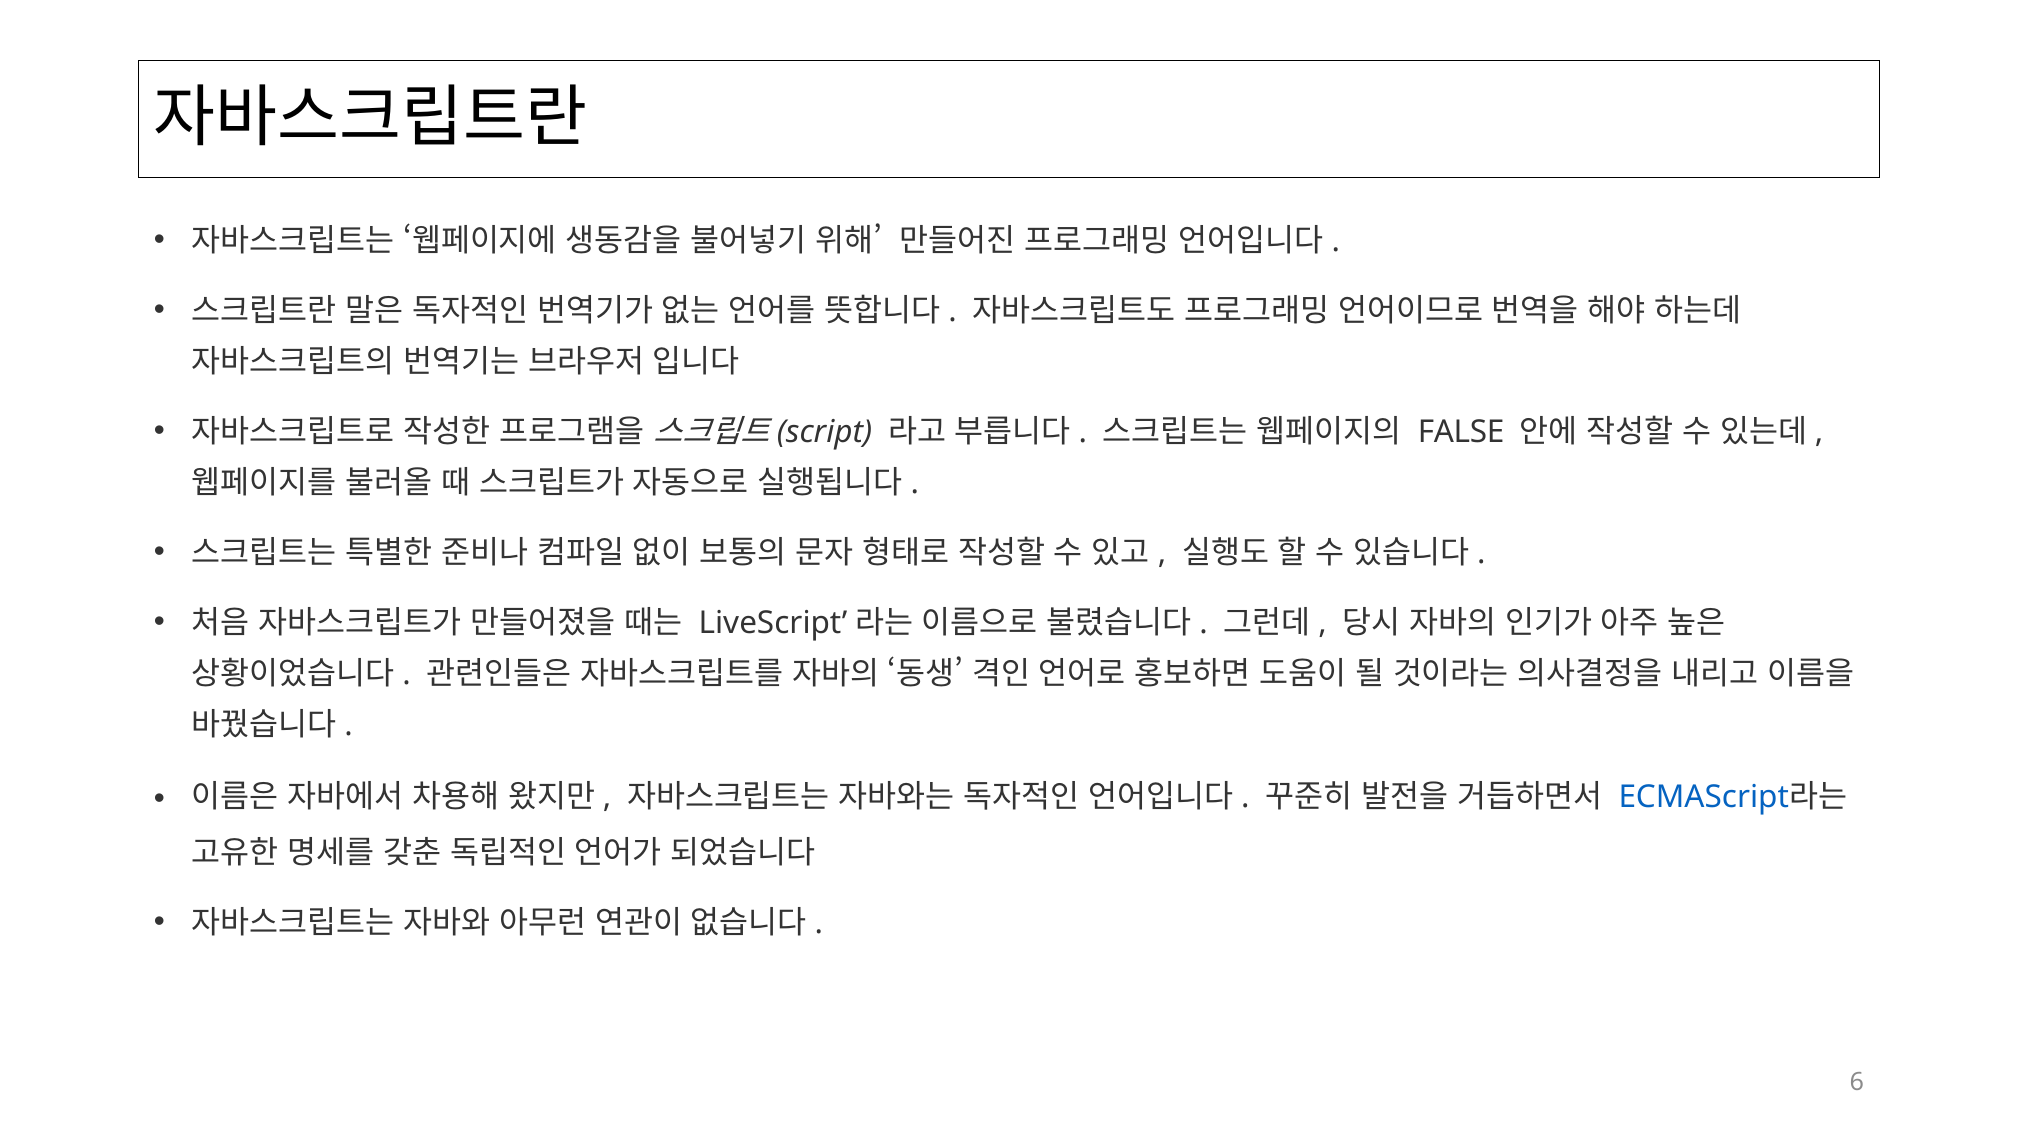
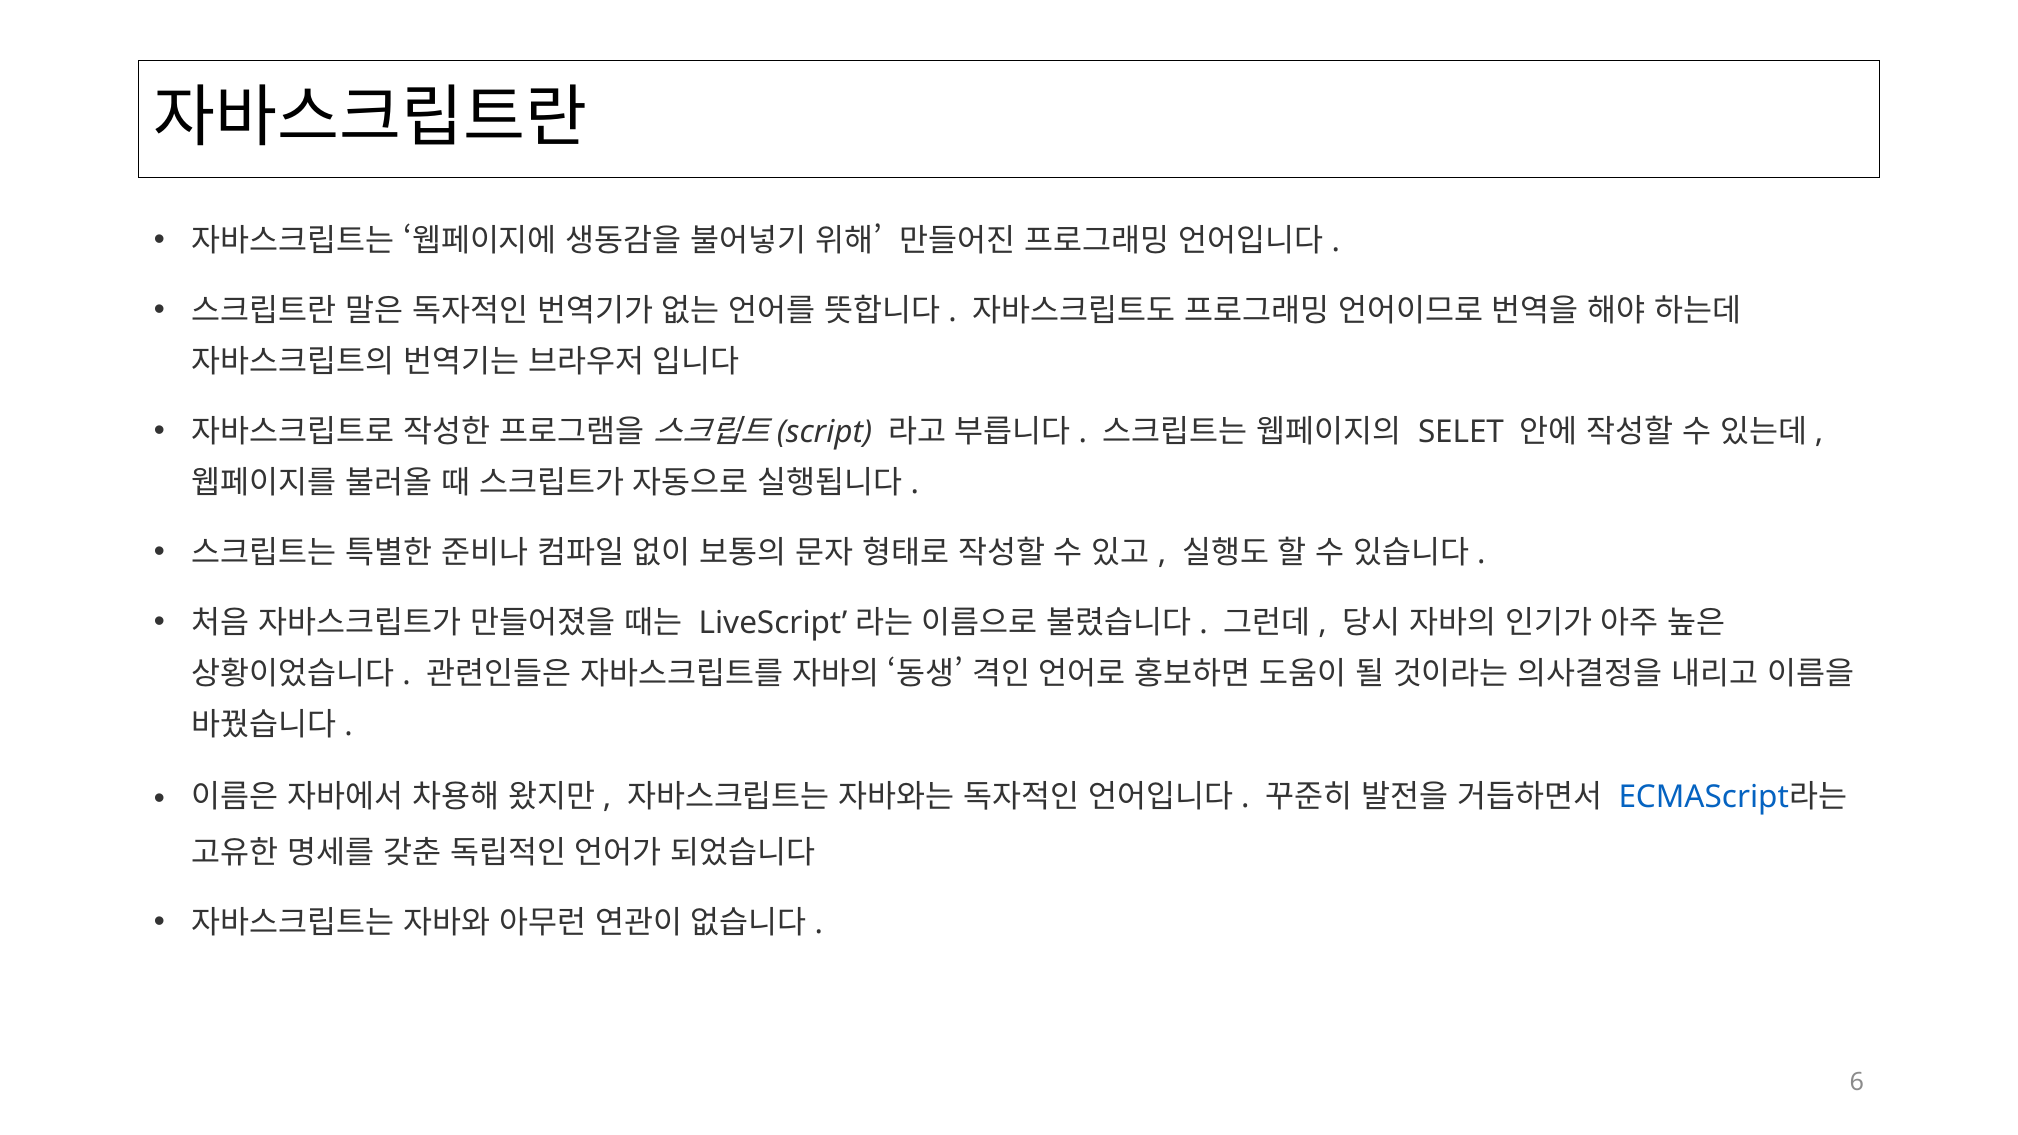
FALSE: FALSE -> SELET (1461, 432)
